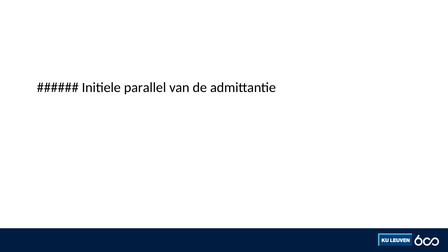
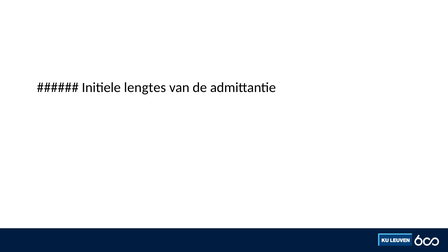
parallel: parallel -> lengtes (145, 88)
